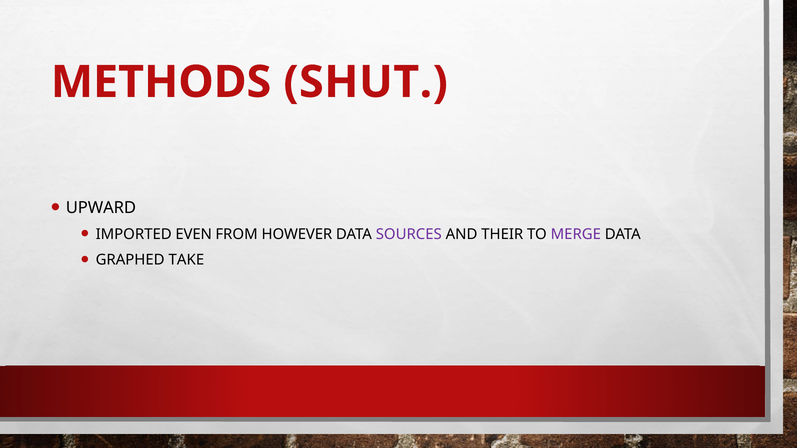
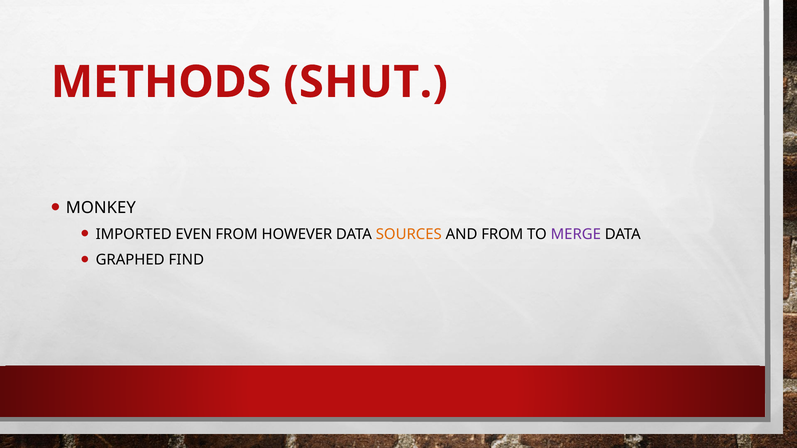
UPWARD: UPWARD -> MONKEY (101, 208)
SOURCES colour: purple -> orange (409, 234)
AND THEIR: THEIR -> FROM (502, 234)
TAKE: TAKE -> FIND (186, 260)
